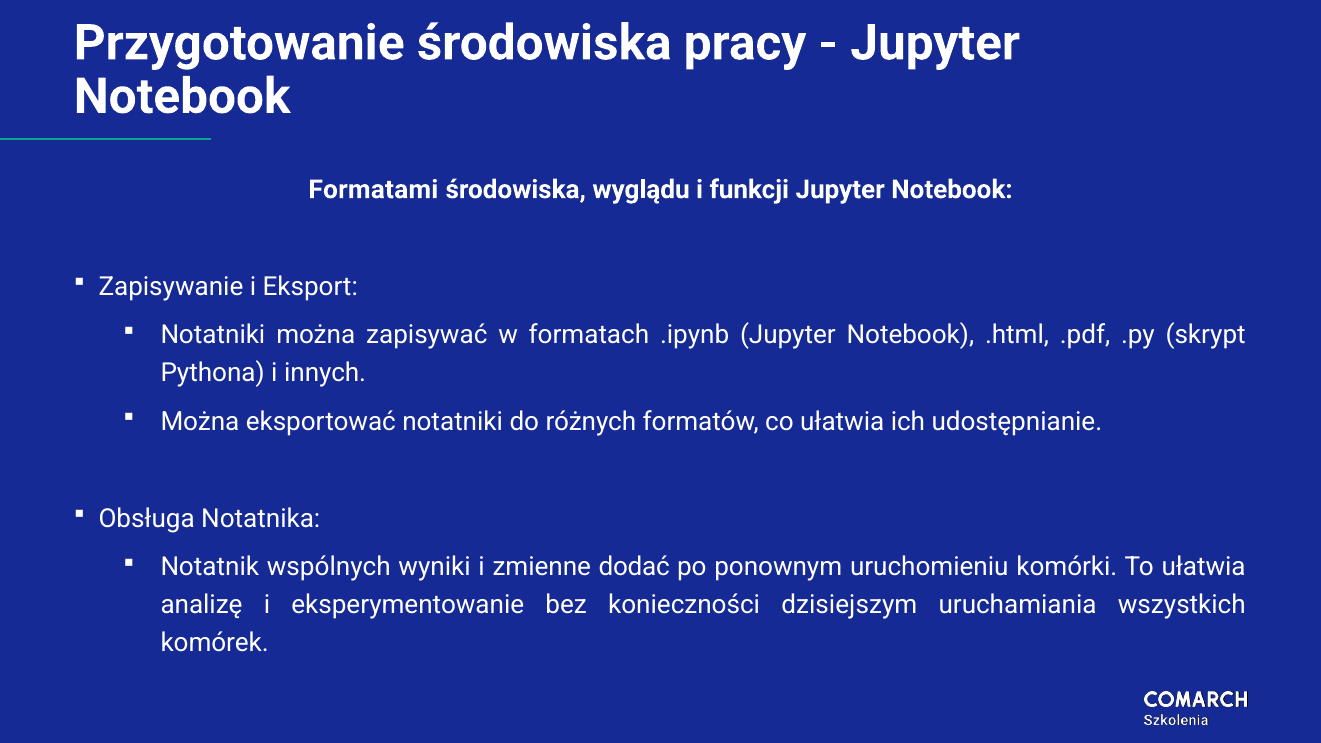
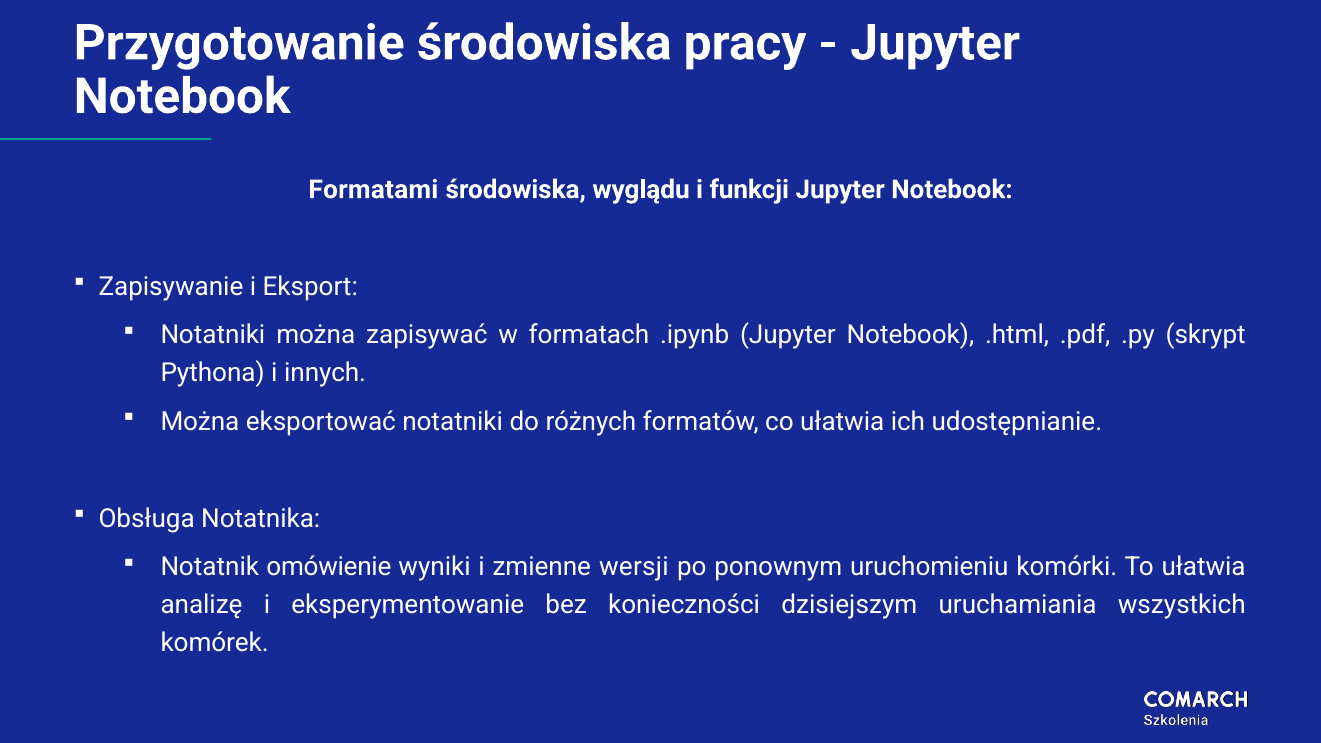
wspólnych: wspólnych -> omówienie (329, 567)
dodać: dodać -> wersji (634, 567)
